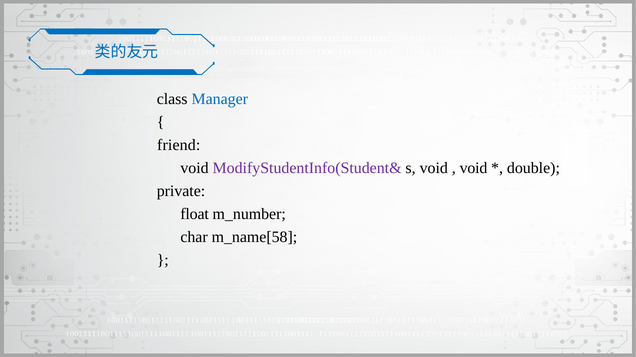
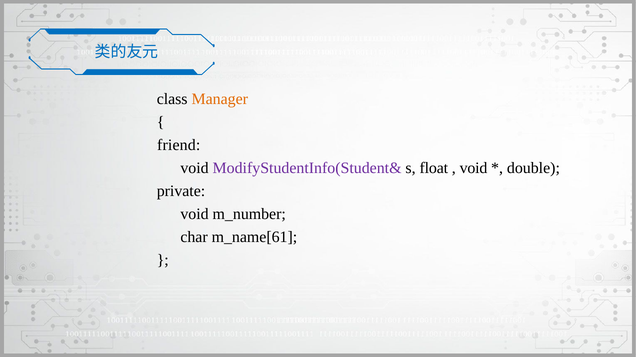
Manager colour: blue -> orange (220, 99)
s void: void -> float (434, 168)
float: float -> void (194, 214)
m_name[58: m_name[58 -> m_name[61 (254, 237)
